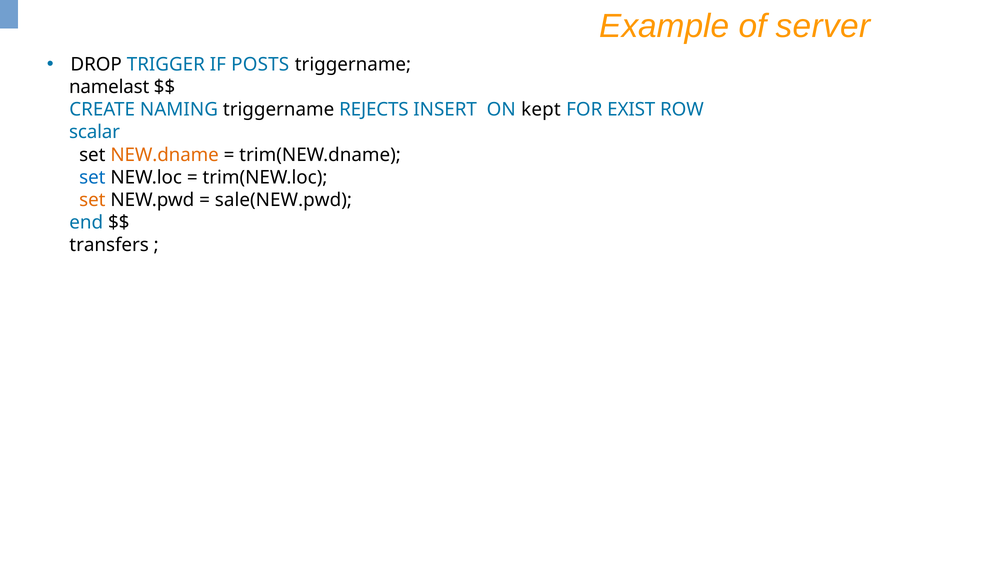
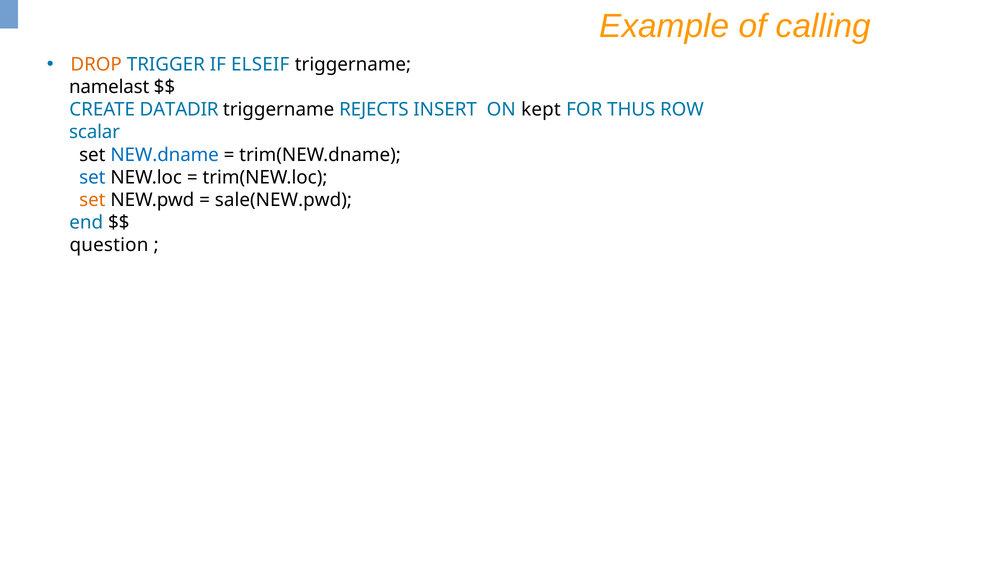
server: server -> calling (823, 26)
DROP colour: black -> orange (96, 64)
POSTS: POSTS -> ELSEIF (260, 64)
NAMING: NAMING -> DATADIR (179, 110)
EXIST: EXIST -> THUS (631, 110)
NEW.dname colour: orange -> blue (165, 155)
transfers: transfers -> question (109, 245)
